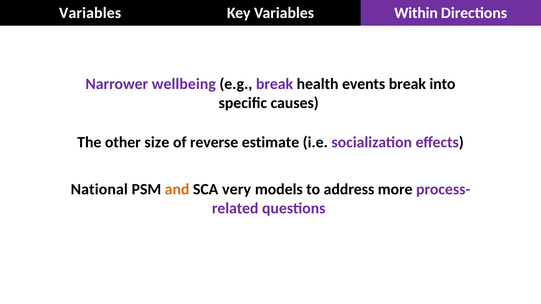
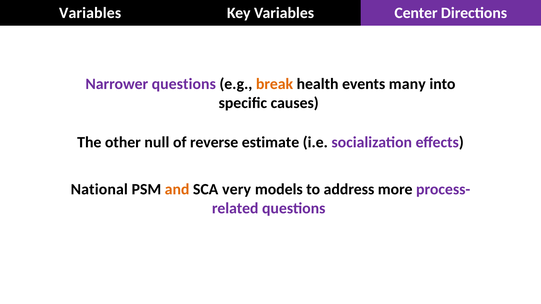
Within: Within -> Center (416, 13)
Narrower wellbeing: wellbeing -> questions (184, 84)
break colour: purple -> orange (275, 84)
events break: break -> many (407, 84)
size: size -> null (157, 142)
